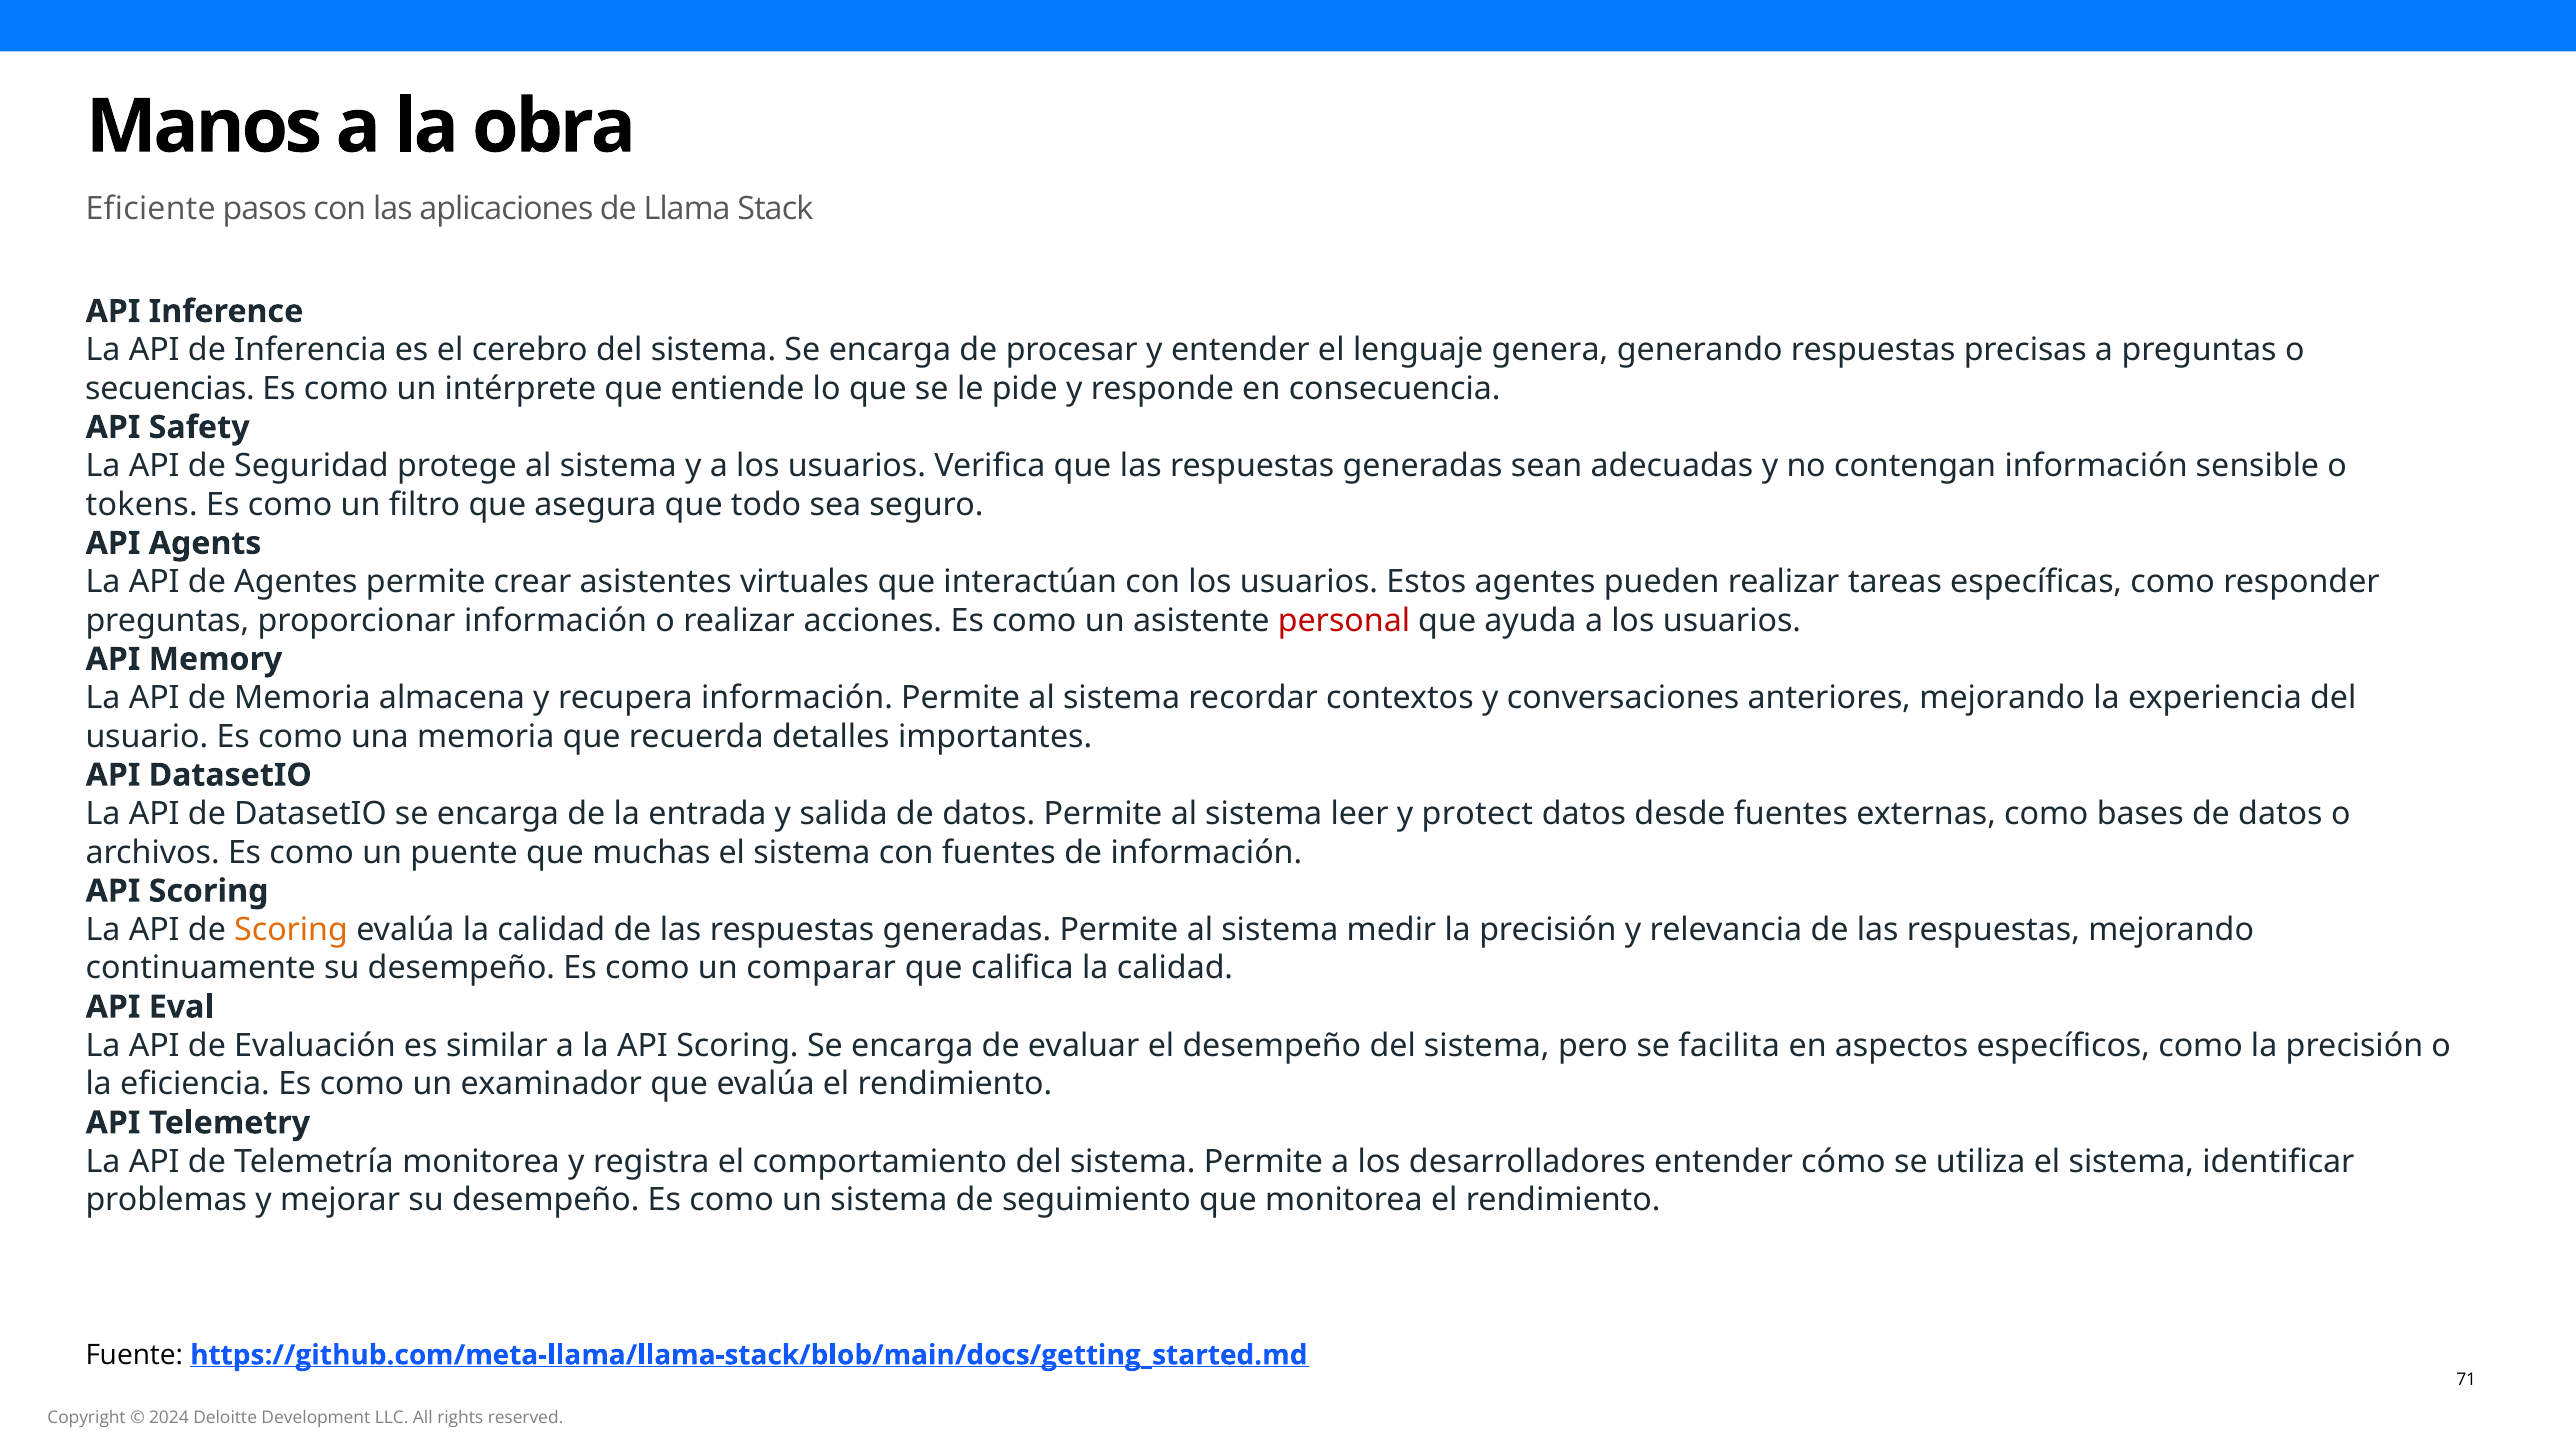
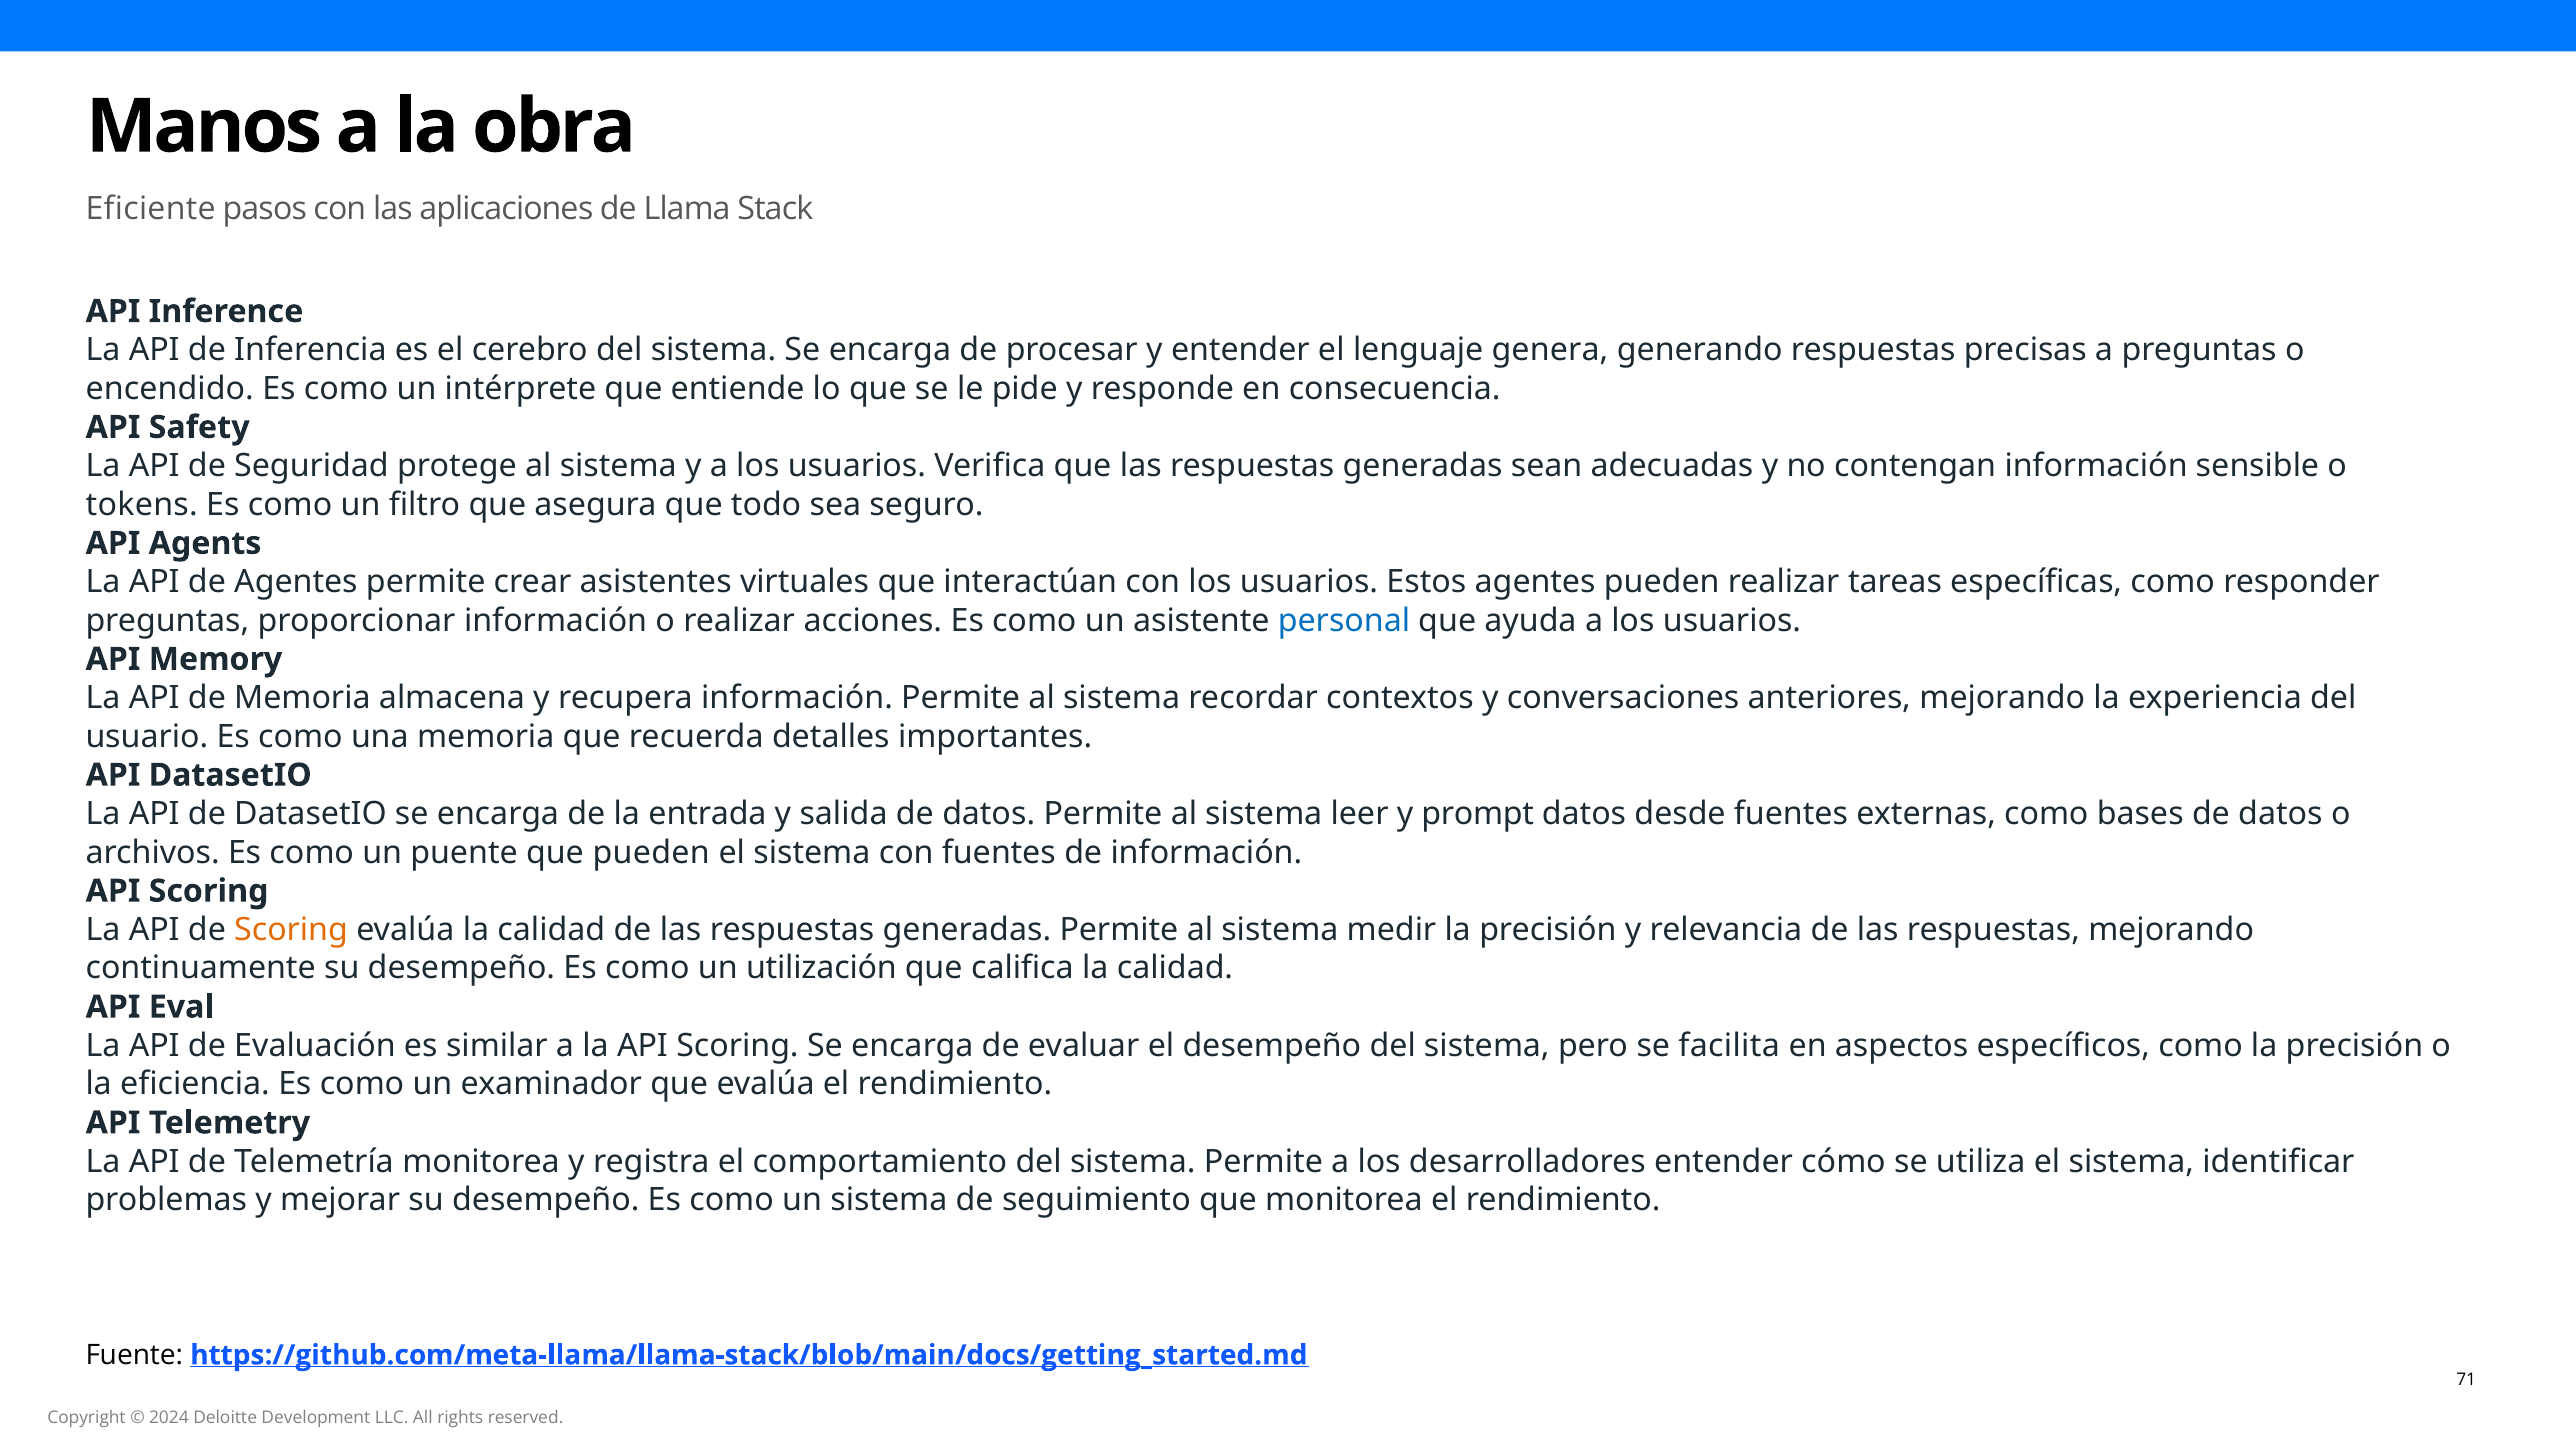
secuencias: secuencias -> encendido (170, 389)
personal colour: red -> blue (1344, 621)
protect: protect -> prompt (1478, 814)
que muchas: muchas -> pueden (651, 852)
comparar: comparar -> utilización (821, 968)
